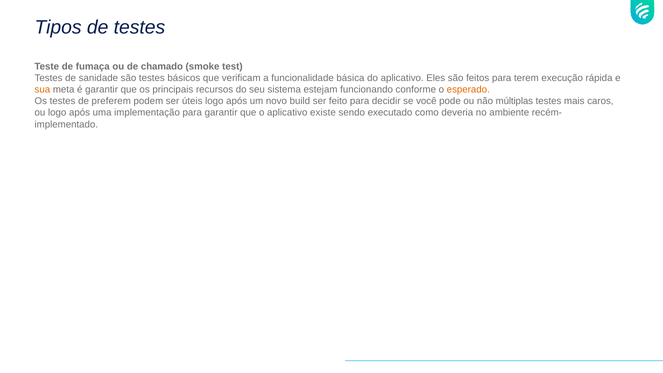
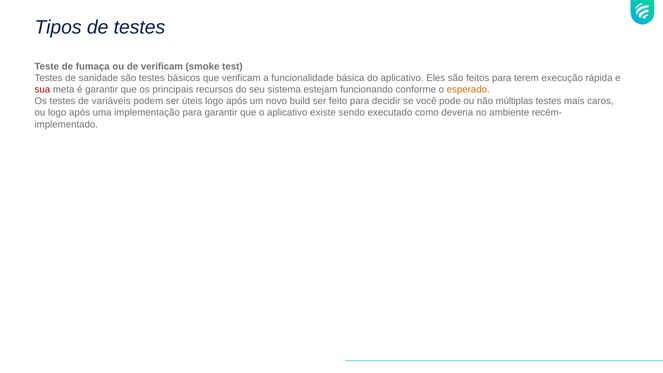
de chamado: chamado -> verificam (162, 66)
sua colour: orange -> red (42, 90)
preferem: preferem -> variáveis (111, 101)
